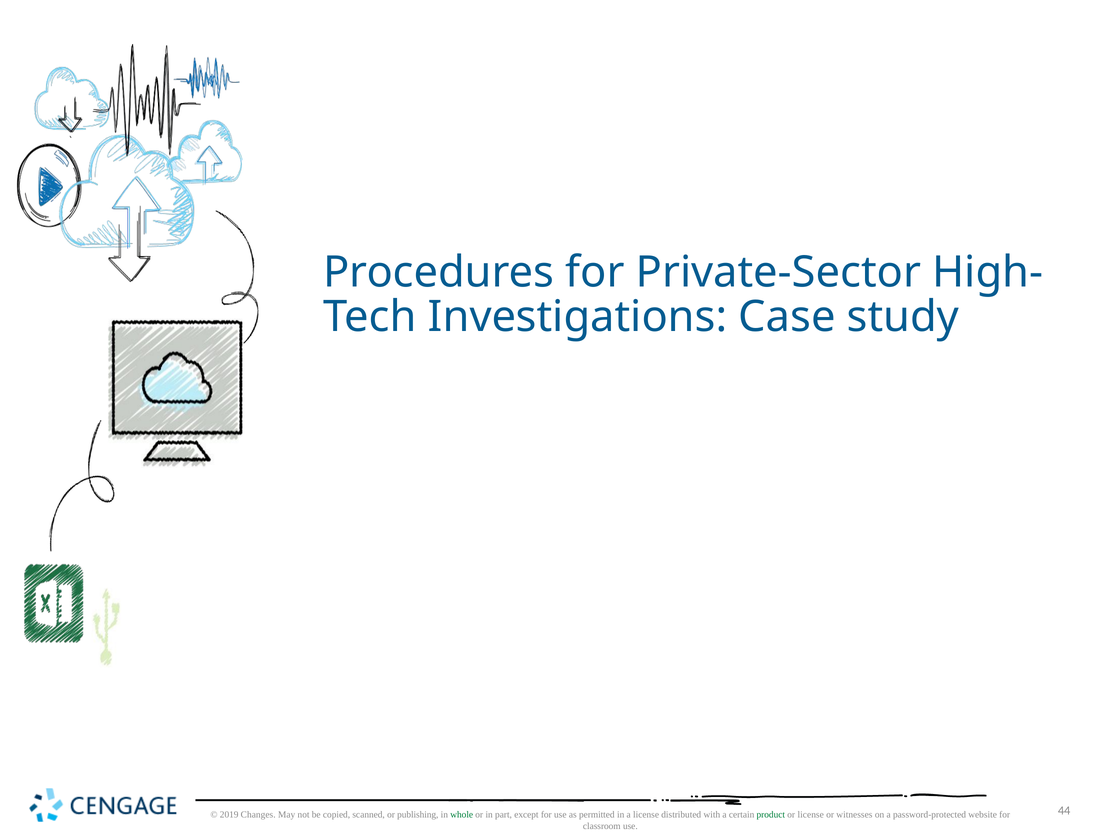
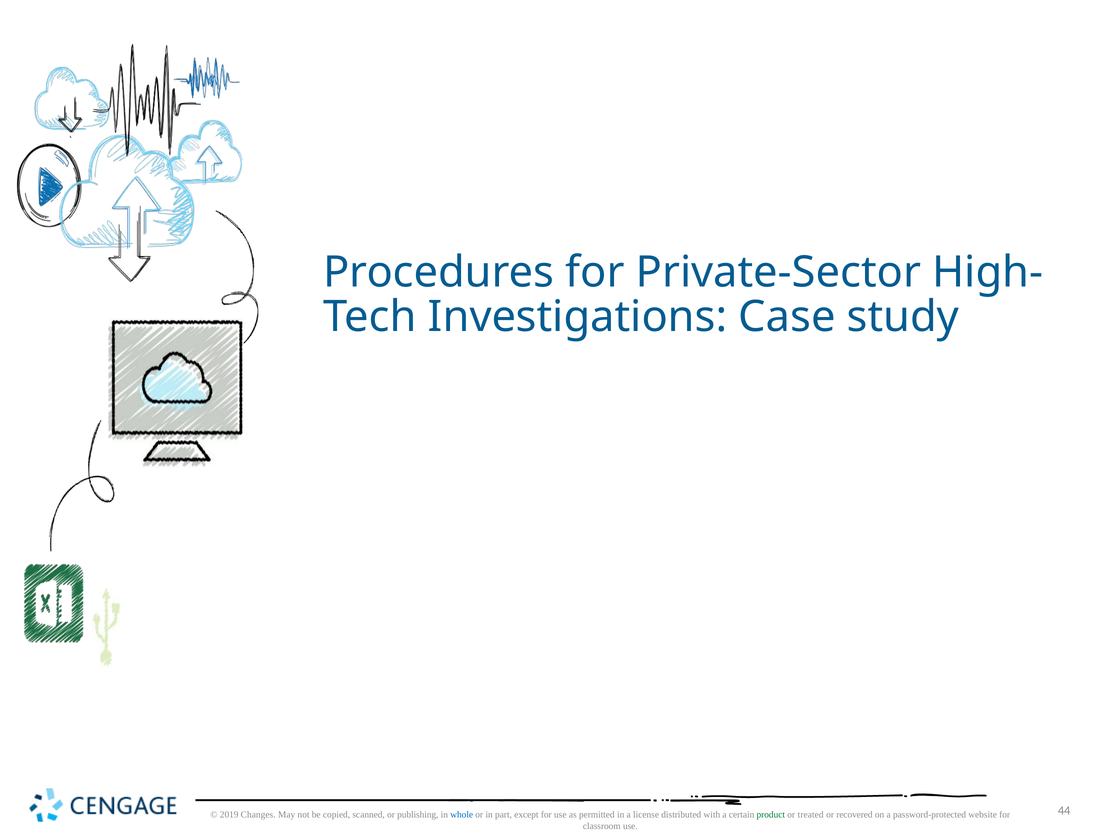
whole colour: green -> blue (462, 815)
or license: license -> treated (811, 815)
witnesses: witnesses -> recovered (854, 815)
